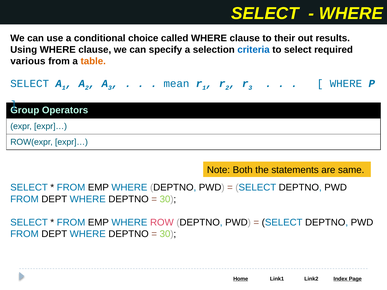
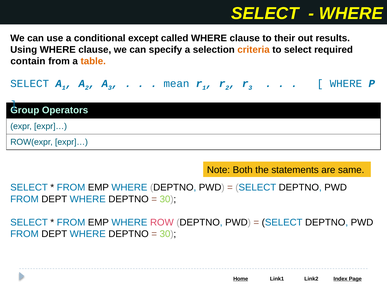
choice: choice -> except (143, 38)
criteria colour: blue -> orange (254, 50)
various: various -> contain (28, 61)
